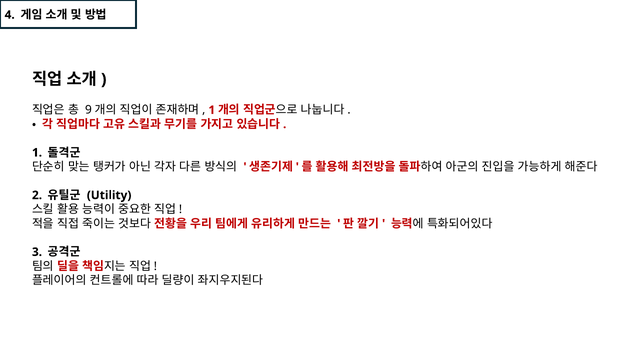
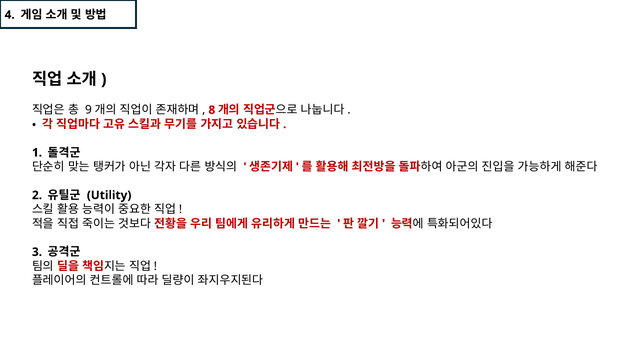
1: 1 -> 8 (212, 110)
